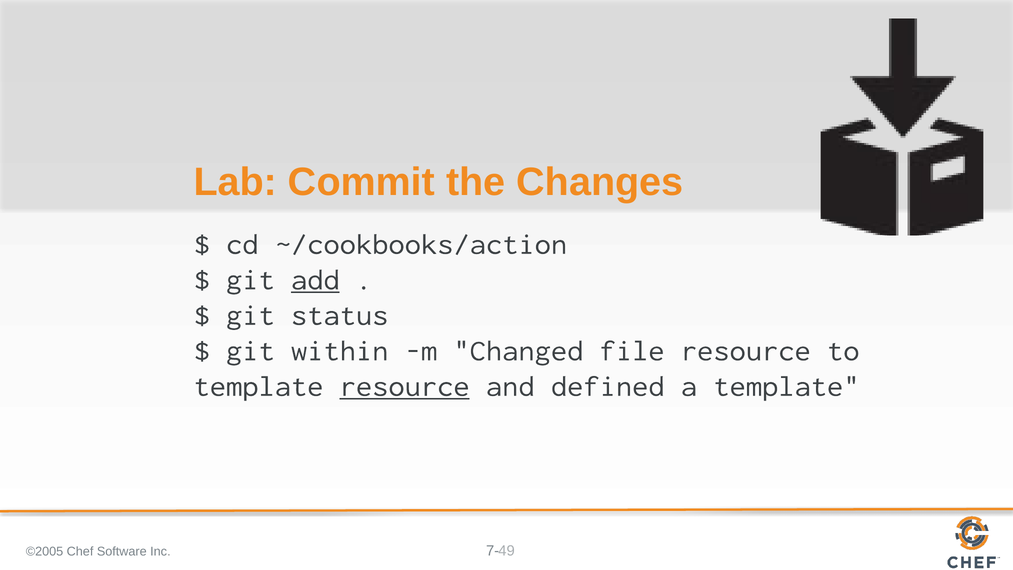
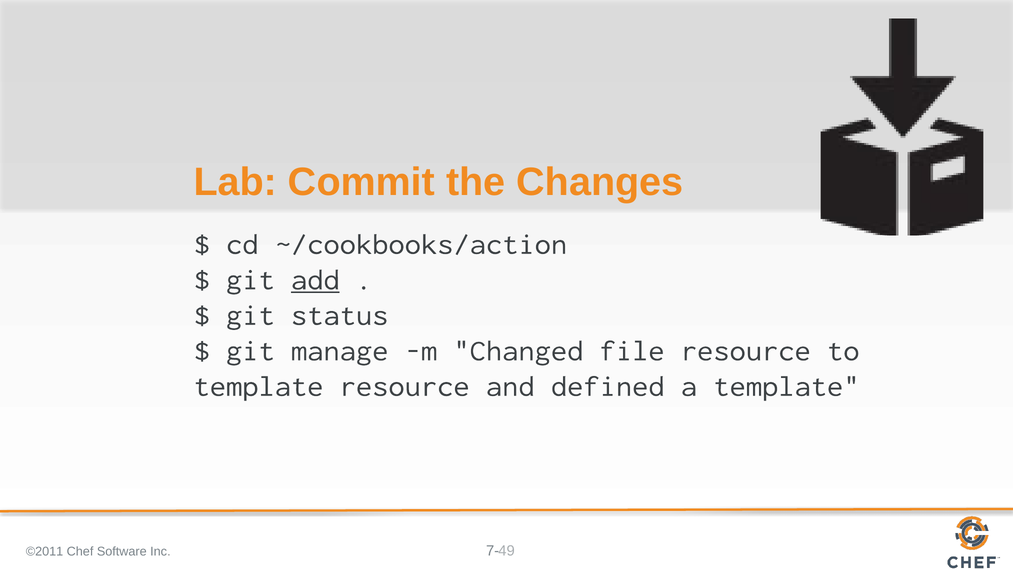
within: within -> manage (340, 350)
resource underline: present -> none (405, 386)
©2005: ©2005 -> ©2011 (45, 551)
